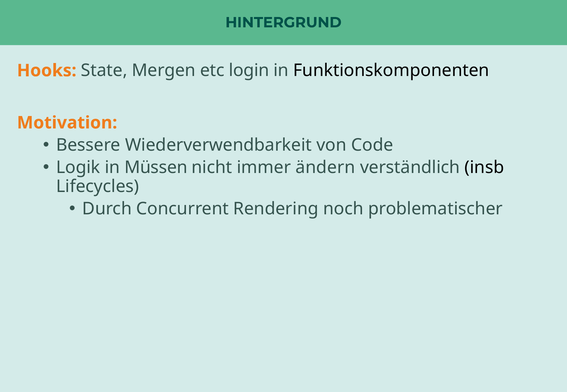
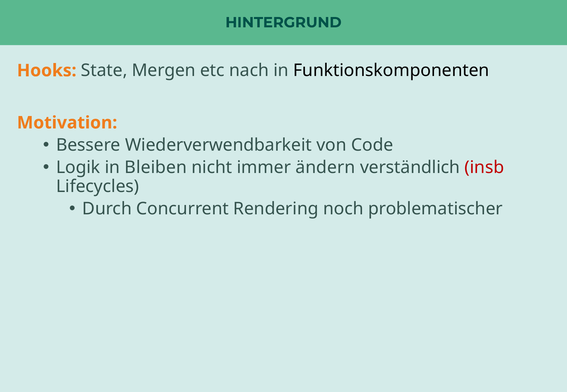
login: login -> nach (249, 71)
Müssen: Müssen -> Bleiben (156, 168)
insb colour: black -> red (484, 168)
